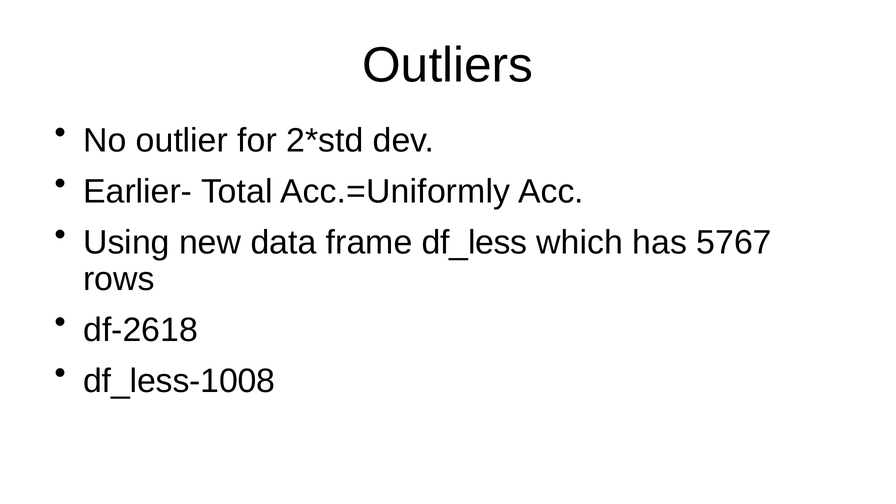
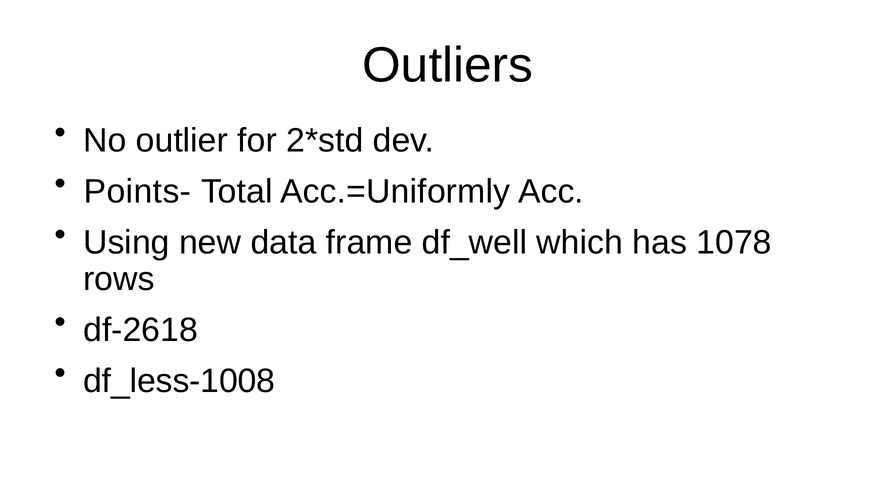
Earlier-: Earlier- -> Points- (138, 192)
df_less: df_less -> df_well (474, 243)
5767: 5767 -> 1078 (734, 243)
